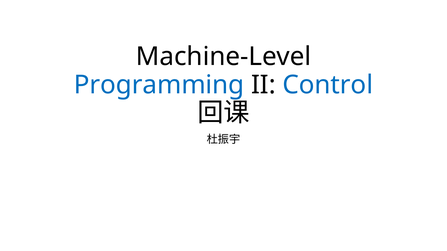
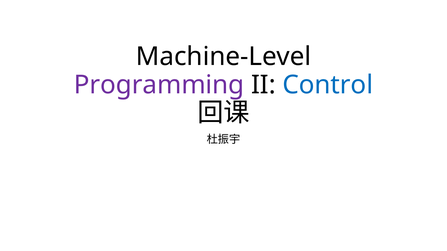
Programming colour: blue -> purple (159, 85)
